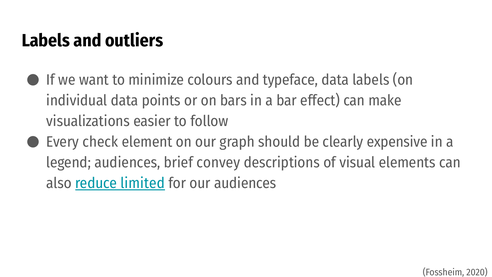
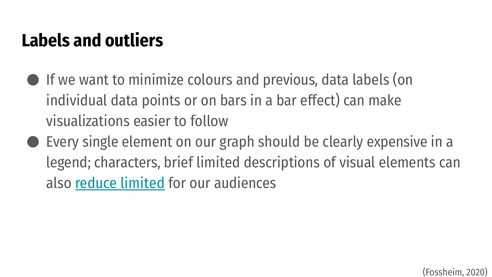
typeface: typeface -> previous (290, 80)
check: check -> single (100, 142)
legend audiences: audiences -> characters (128, 162)
brief convey: convey -> limited (218, 162)
